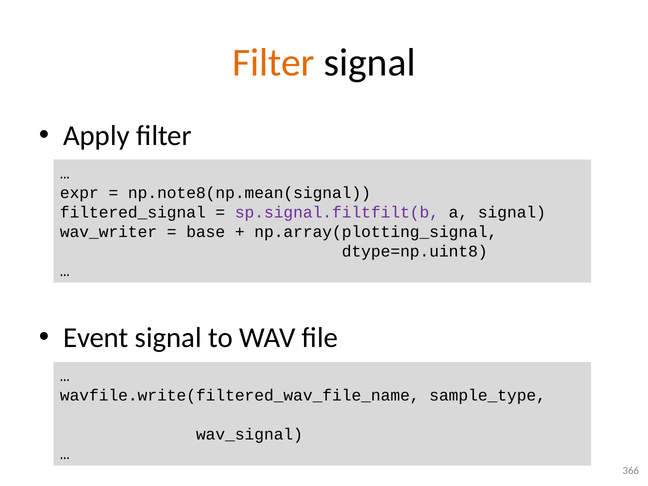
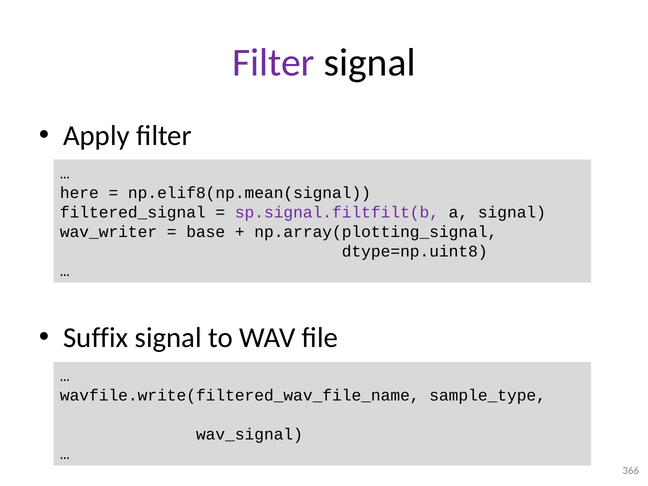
Filter colour: orange -> purple (273, 63)
expr: expr -> here (79, 193)
np.note8(np.mean(signal: np.note8(np.mean(signal -> np.elif8(np.mean(signal (249, 193)
Event: Event -> Suffix (96, 338)
